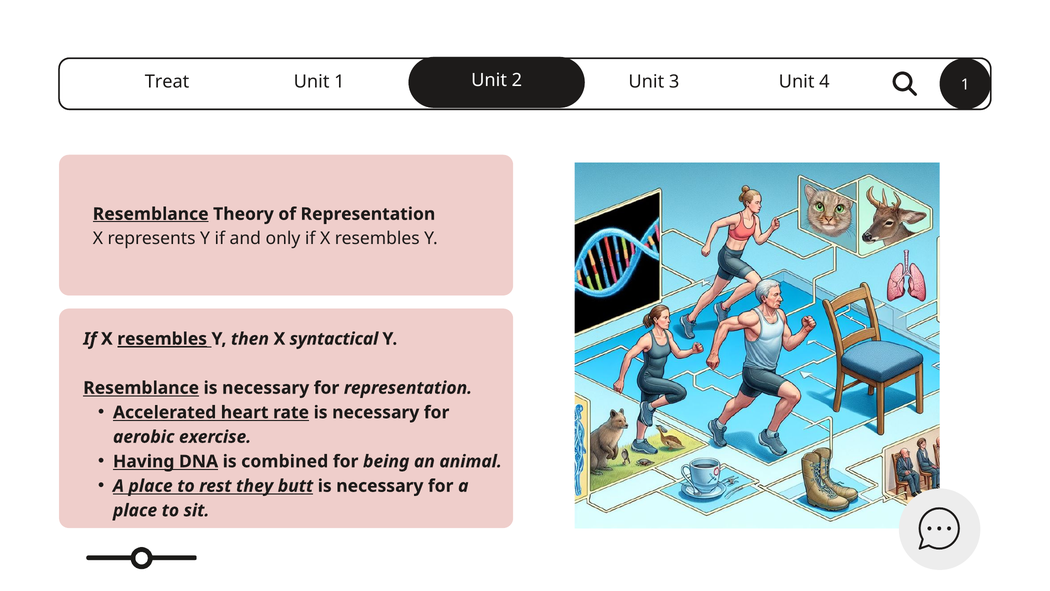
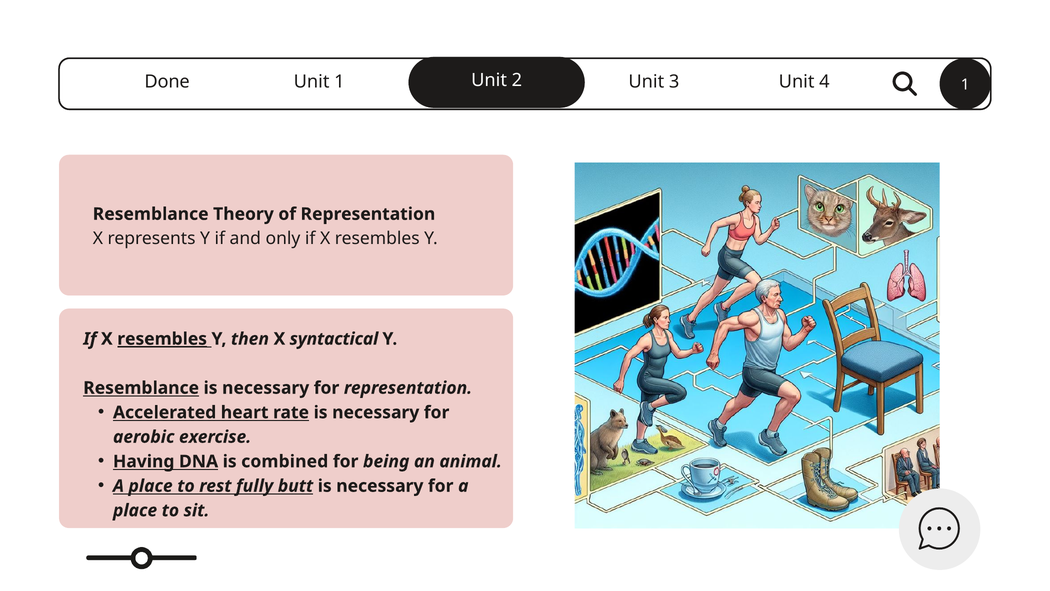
Treat: Treat -> Done (167, 82)
Resemblance underline: present -> none (151, 214)
they: they -> fully (255, 486)
